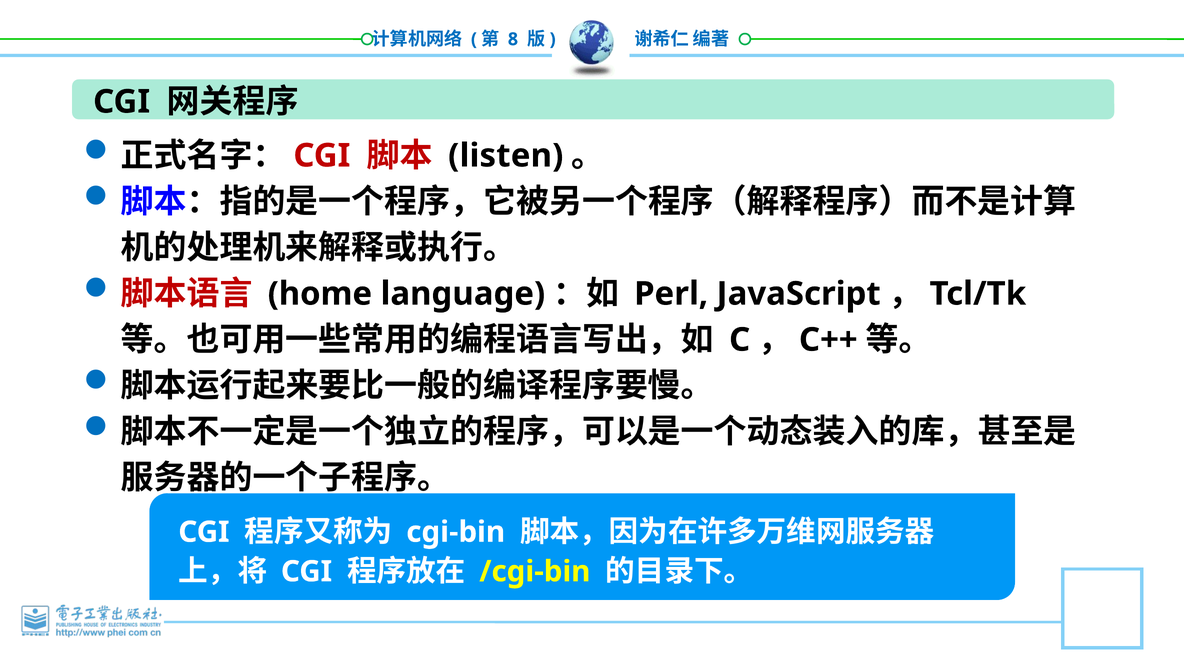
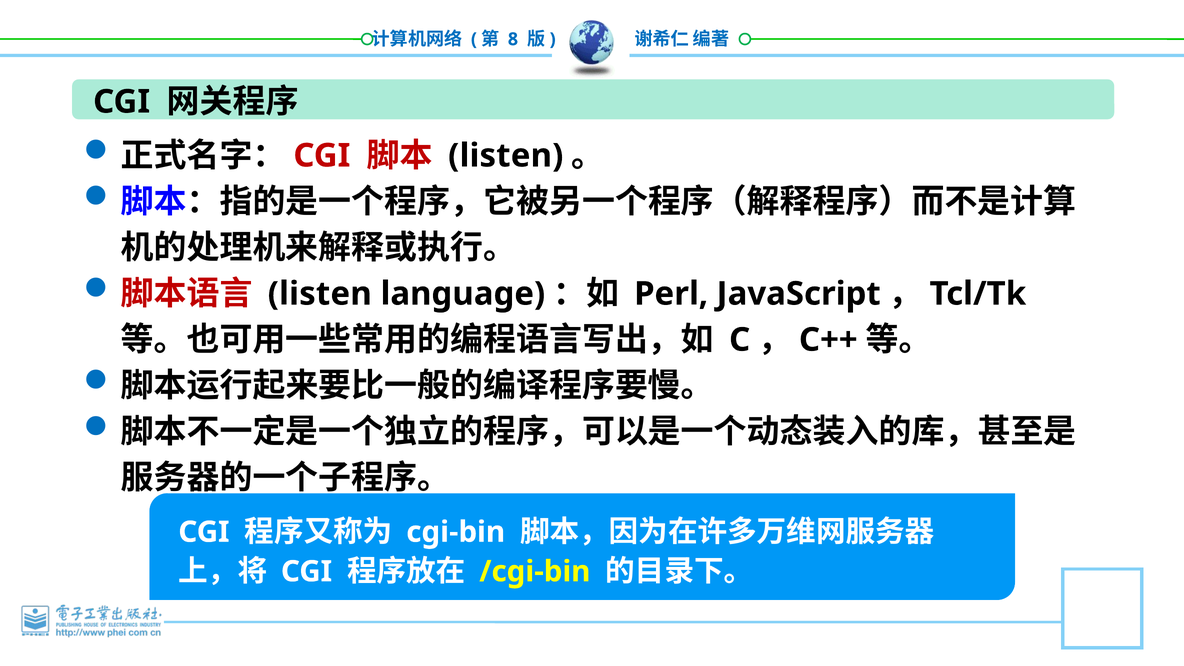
home: home -> listen (320, 294)
